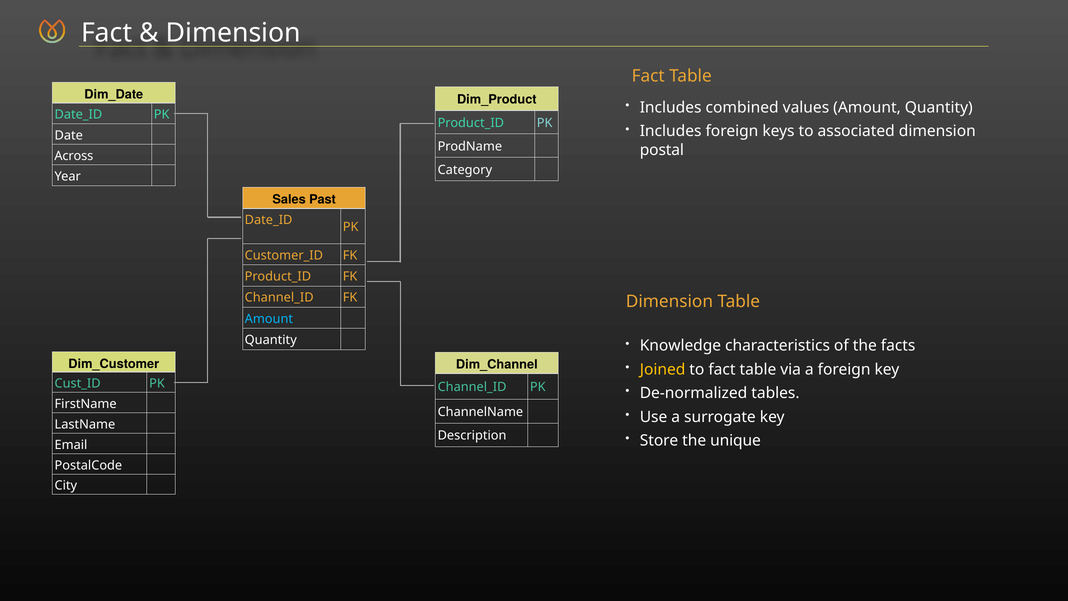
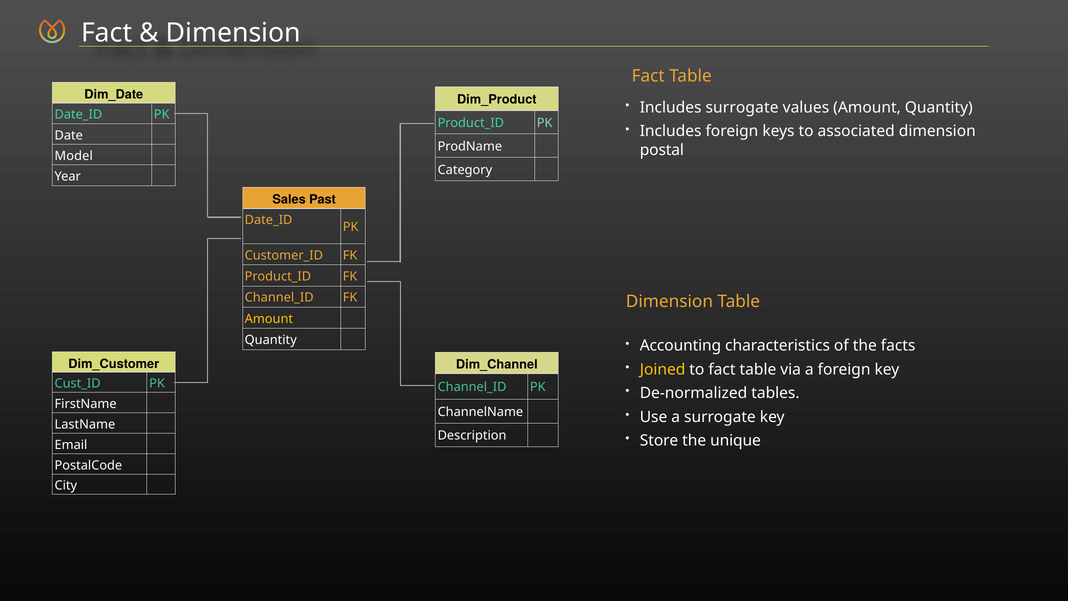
Includes combined: combined -> surrogate (742, 108)
Across: Across -> Model (74, 156)
Amount colour: light blue -> yellow (269, 319)
Knowledge: Knowledge -> Accounting (680, 346)
